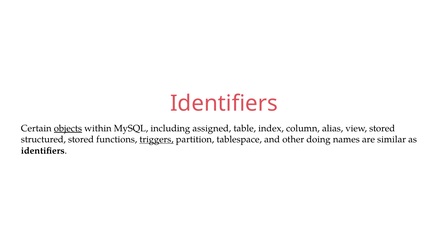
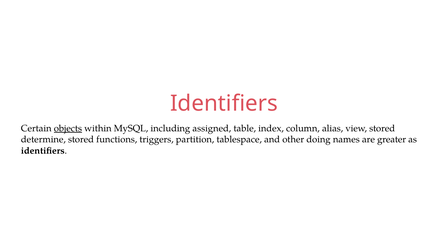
structured: structured -> determine (43, 140)
triggers underline: present -> none (157, 140)
similar: similar -> greater (392, 140)
